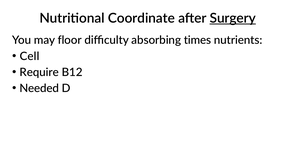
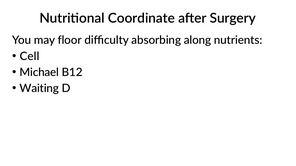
Surgery underline: present -> none (233, 18)
times: times -> along (198, 40)
Require: Require -> Michael (39, 73)
Needed: Needed -> Waiting (39, 89)
